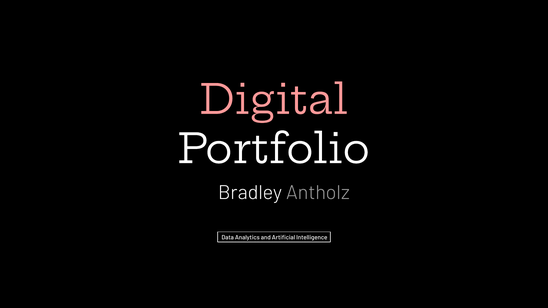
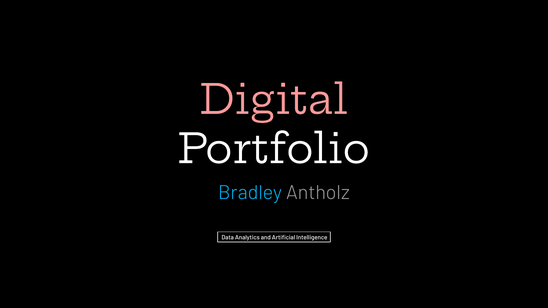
Bradley colour: white -> light blue (250, 193)
